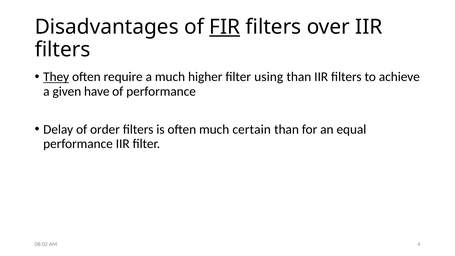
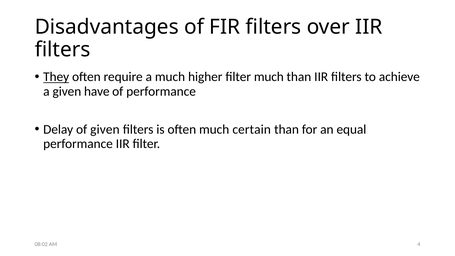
FIR underline: present -> none (225, 27)
filter using: using -> much (269, 77)
of order: order -> given (105, 129)
